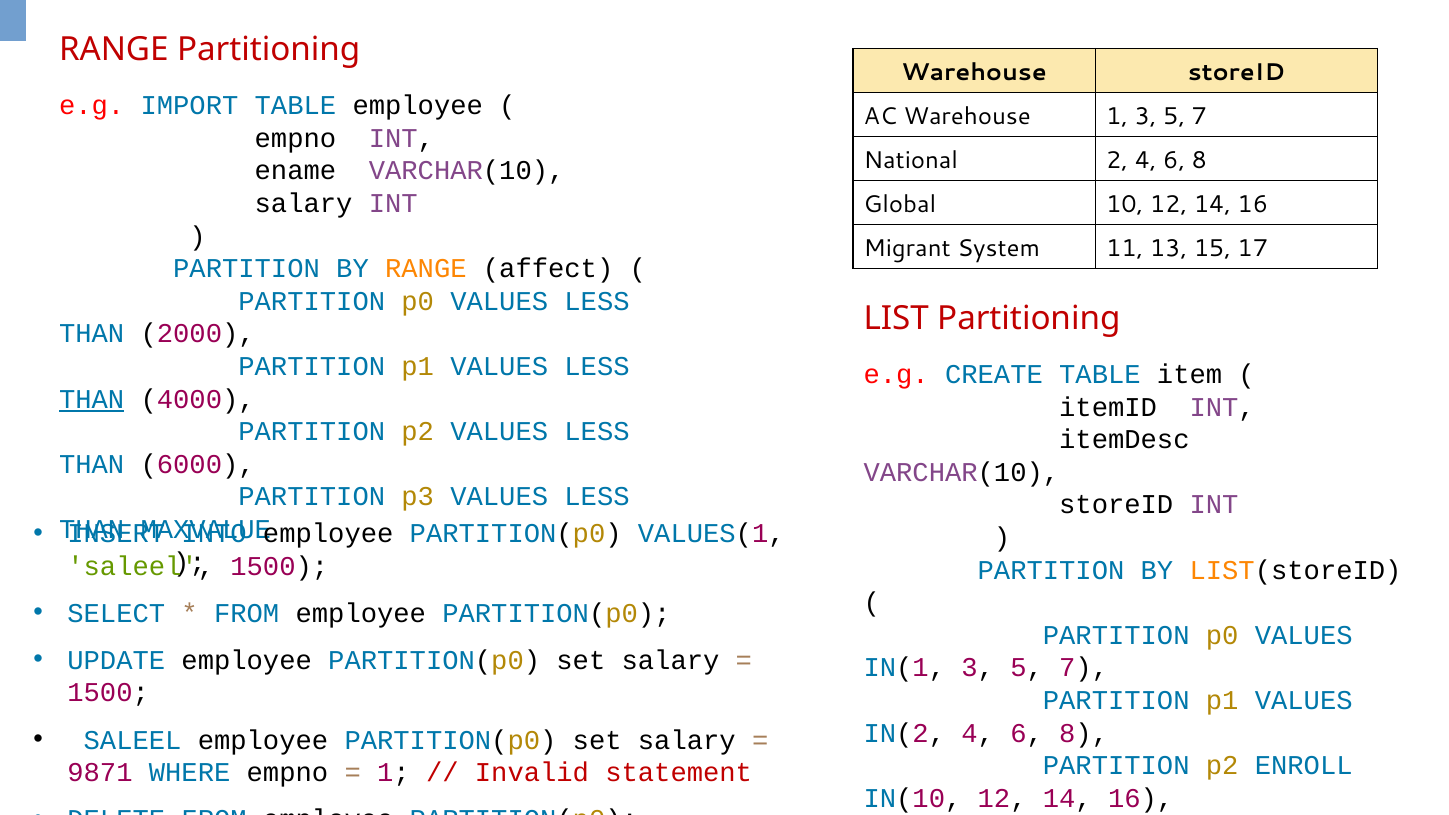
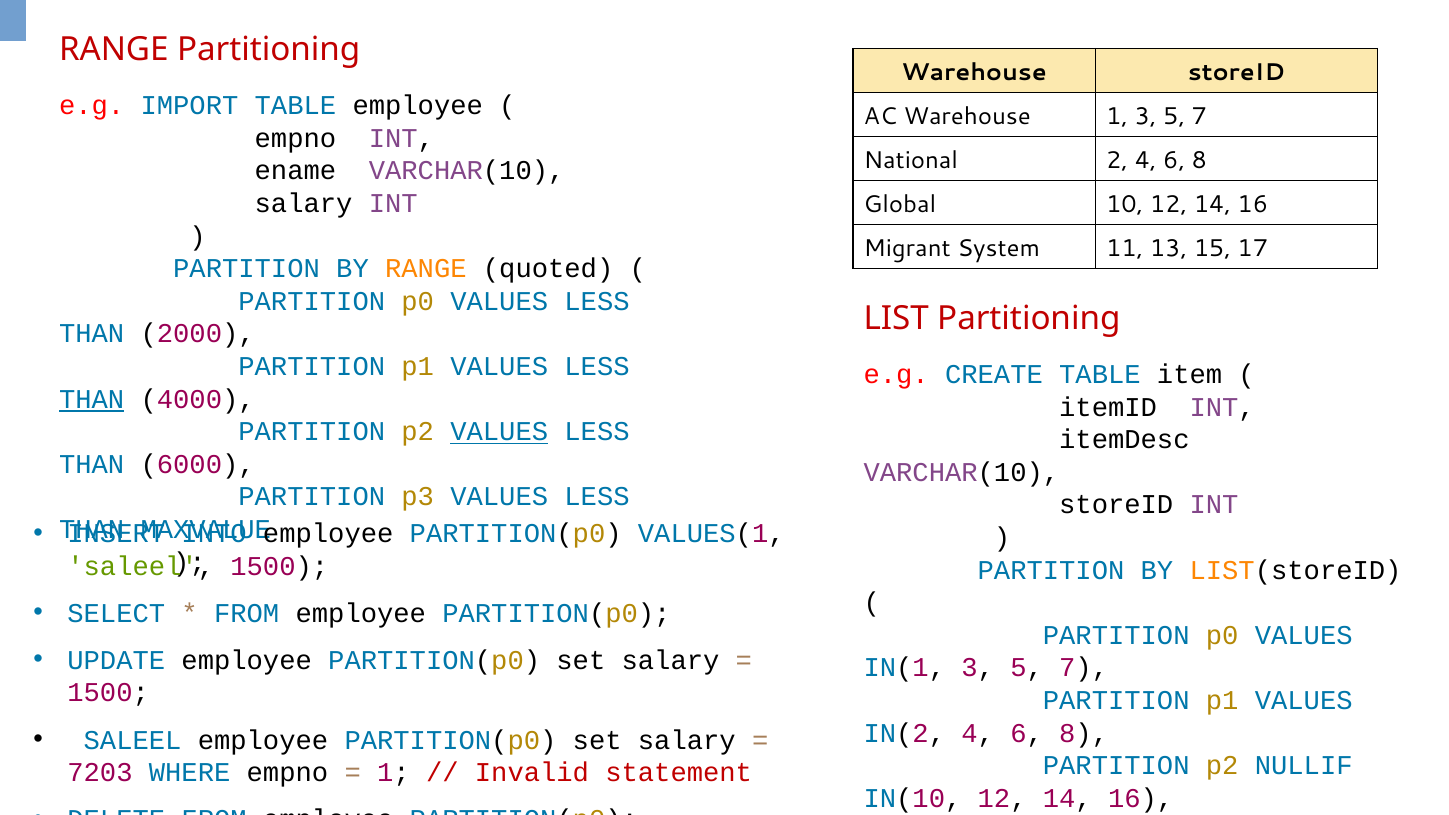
affect: affect -> quoted (548, 269)
VALUES underline: none -> present (499, 432)
ENROLL: ENROLL -> NULLIF (1304, 766)
9871: 9871 -> 7203 (100, 773)
